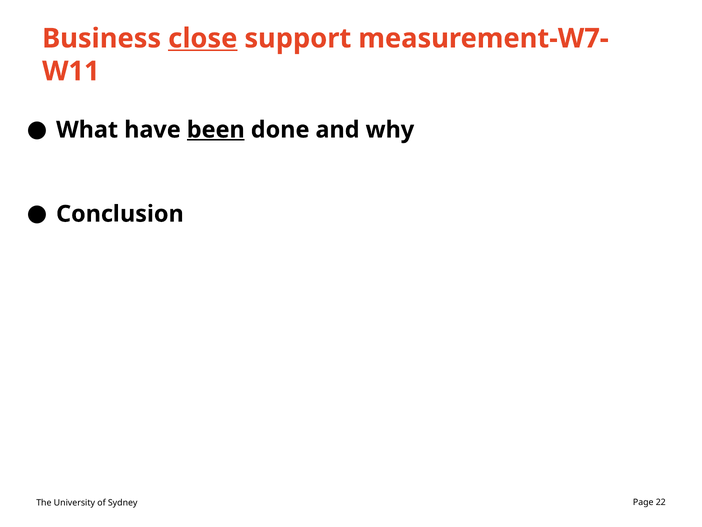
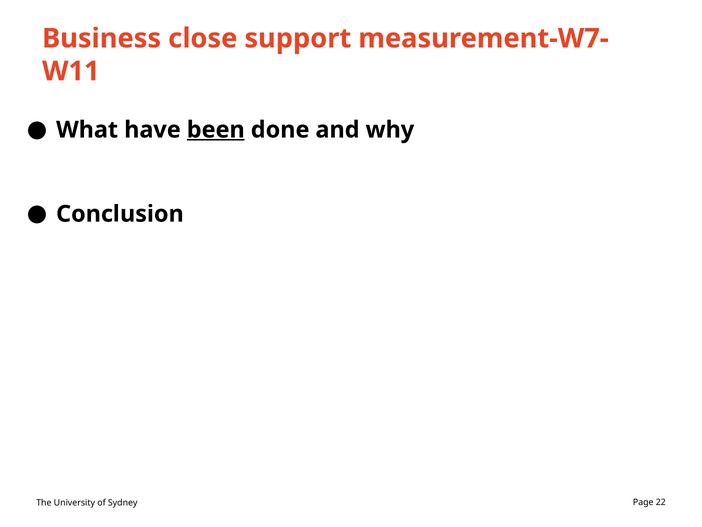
close underline: present -> none (203, 38)
